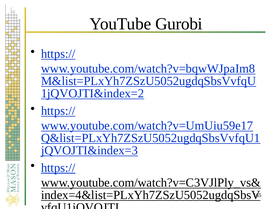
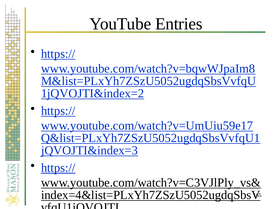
Gurobi: Gurobi -> Entries (179, 24)
